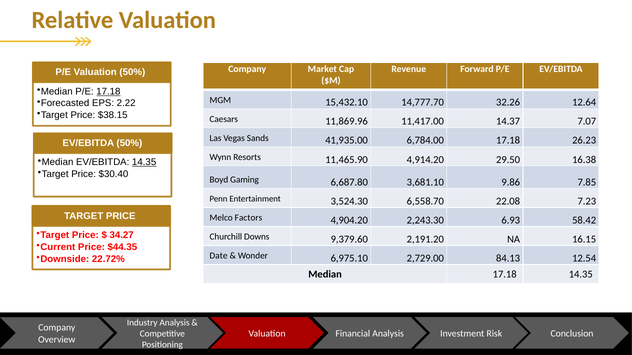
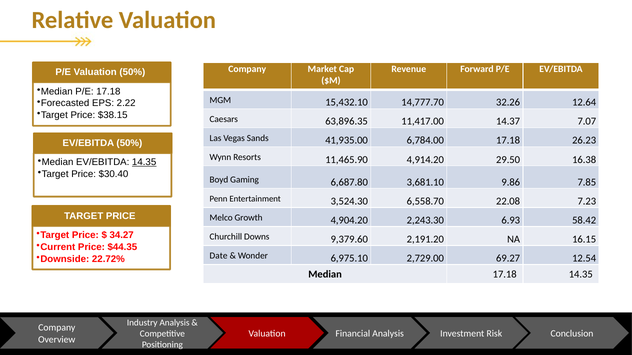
17.18 underline: present -> none (108, 92)
11,869.96: 11,869.96 -> 63,896.35 (347, 122)
Factors: Factors -> Growth (249, 218)
84.13: 84.13 -> 69.27 (508, 259)
